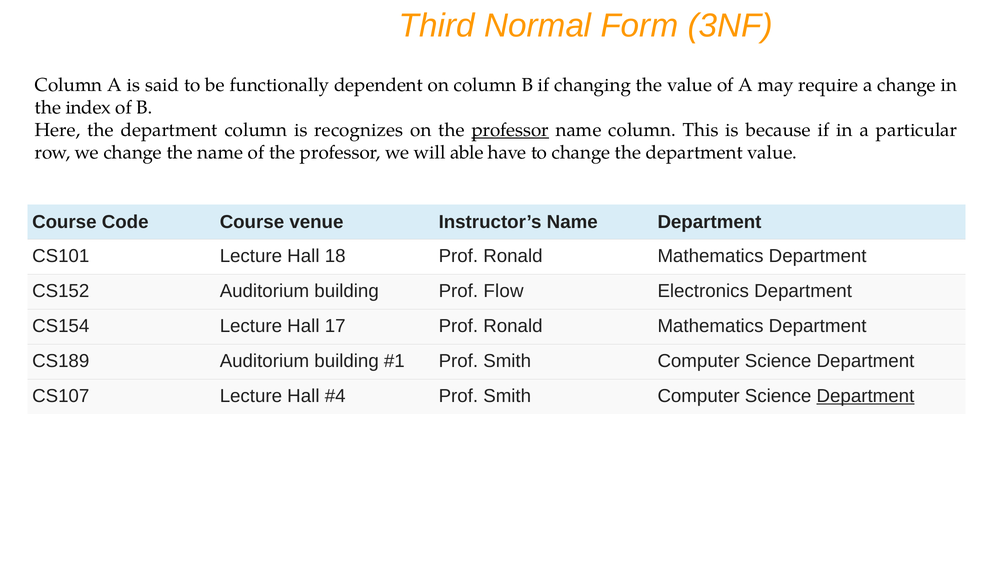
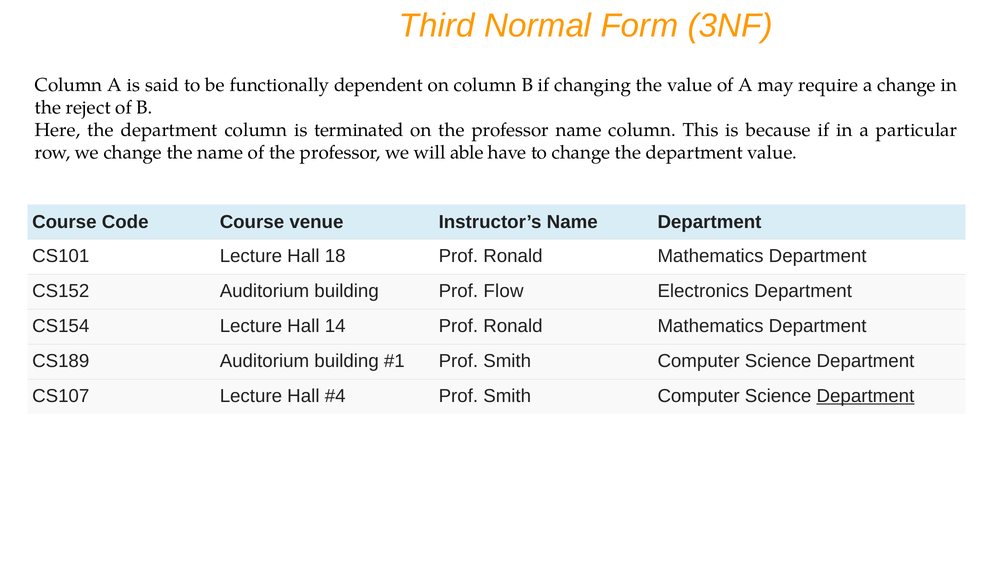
index: index -> reject (88, 107)
recognizes: recognizes -> terminated (359, 130)
professor underline: present -> none (510, 130)
17: 17 -> 14 (335, 326)
